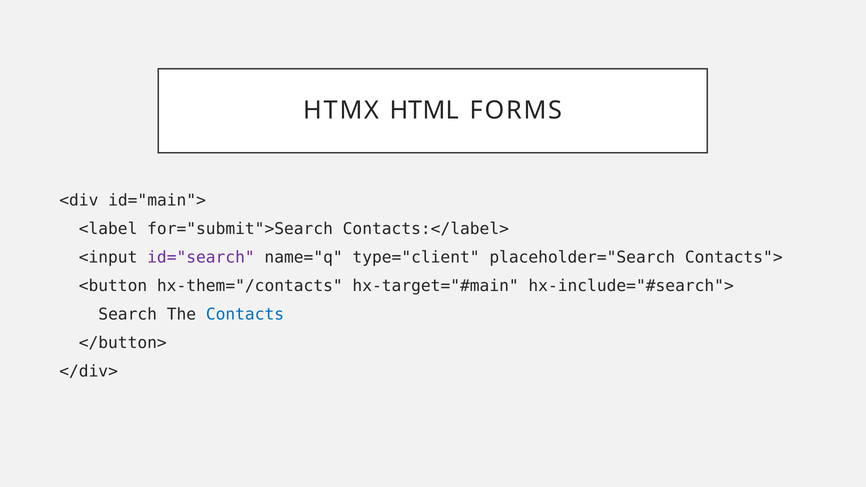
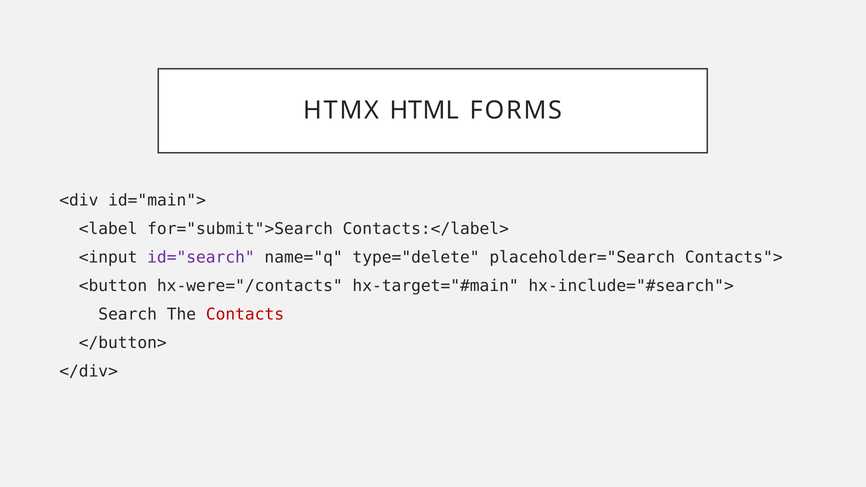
type="client: type="client -> type="delete (416, 257)
hx-them="/contacts: hx-them="/contacts -> hx-were="/contacts (250, 286)
Contacts colour: blue -> red (245, 315)
